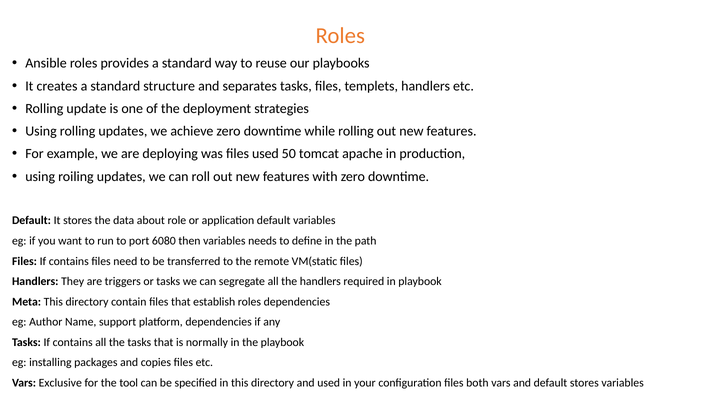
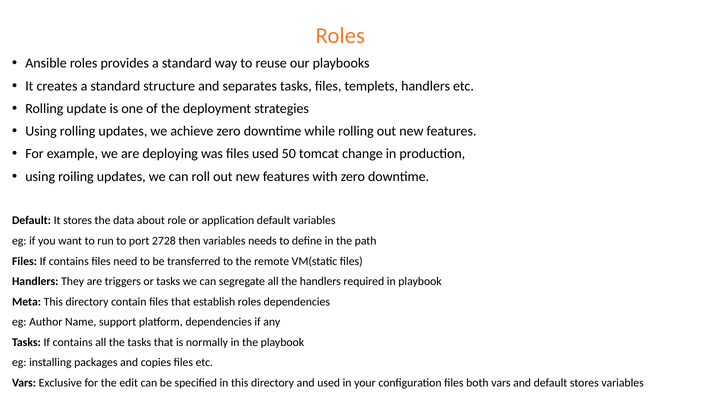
apache: apache -> change (362, 154)
6080: 6080 -> 2728 (164, 241)
tool: tool -> edit (129, 383)
